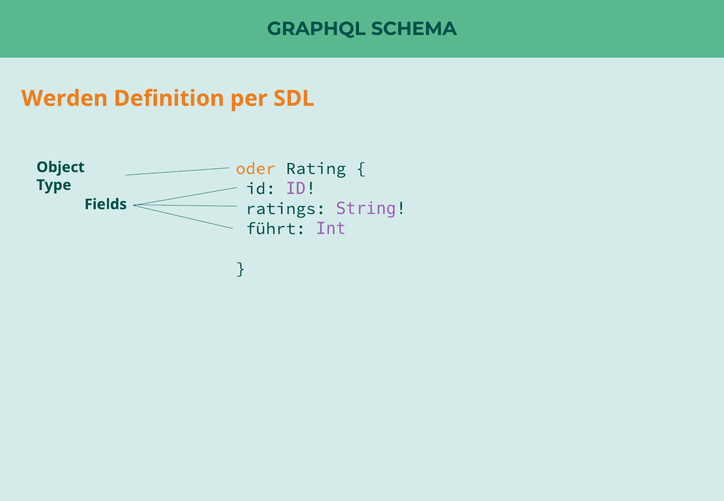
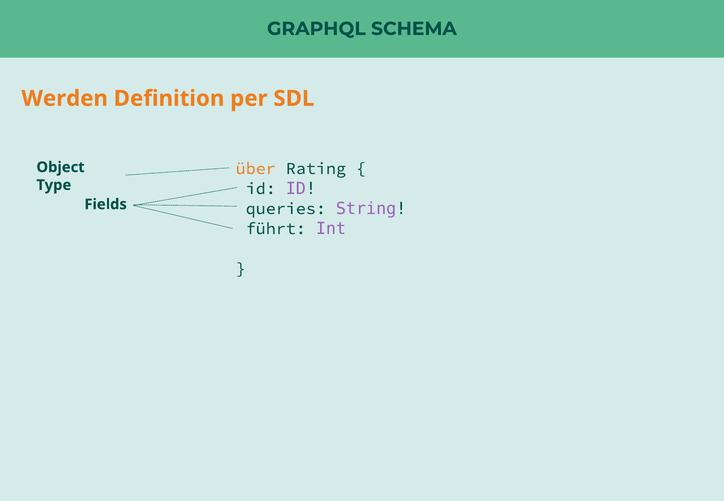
oder: oder -> über (256, 169)
ratings: ratings -> queries (286, 209)
